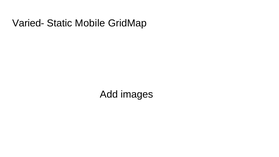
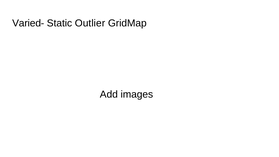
Mobile: Mobile -> Outlier (90, 23)
